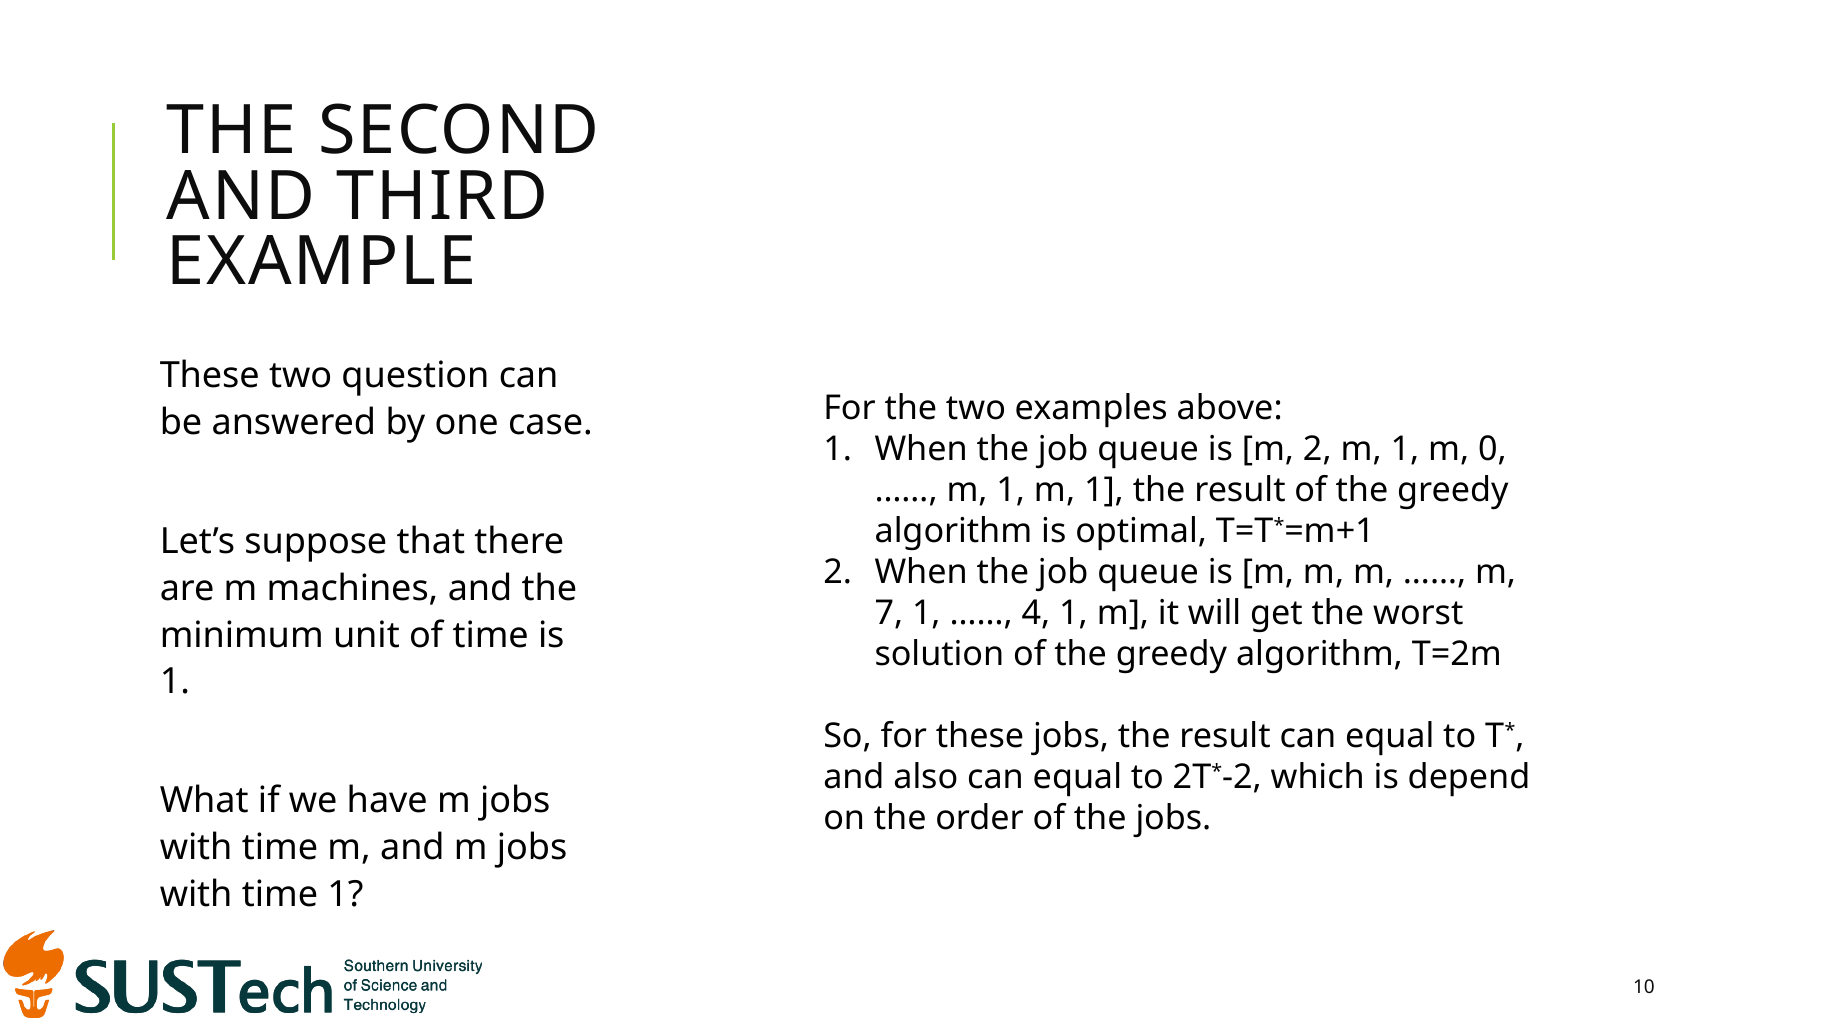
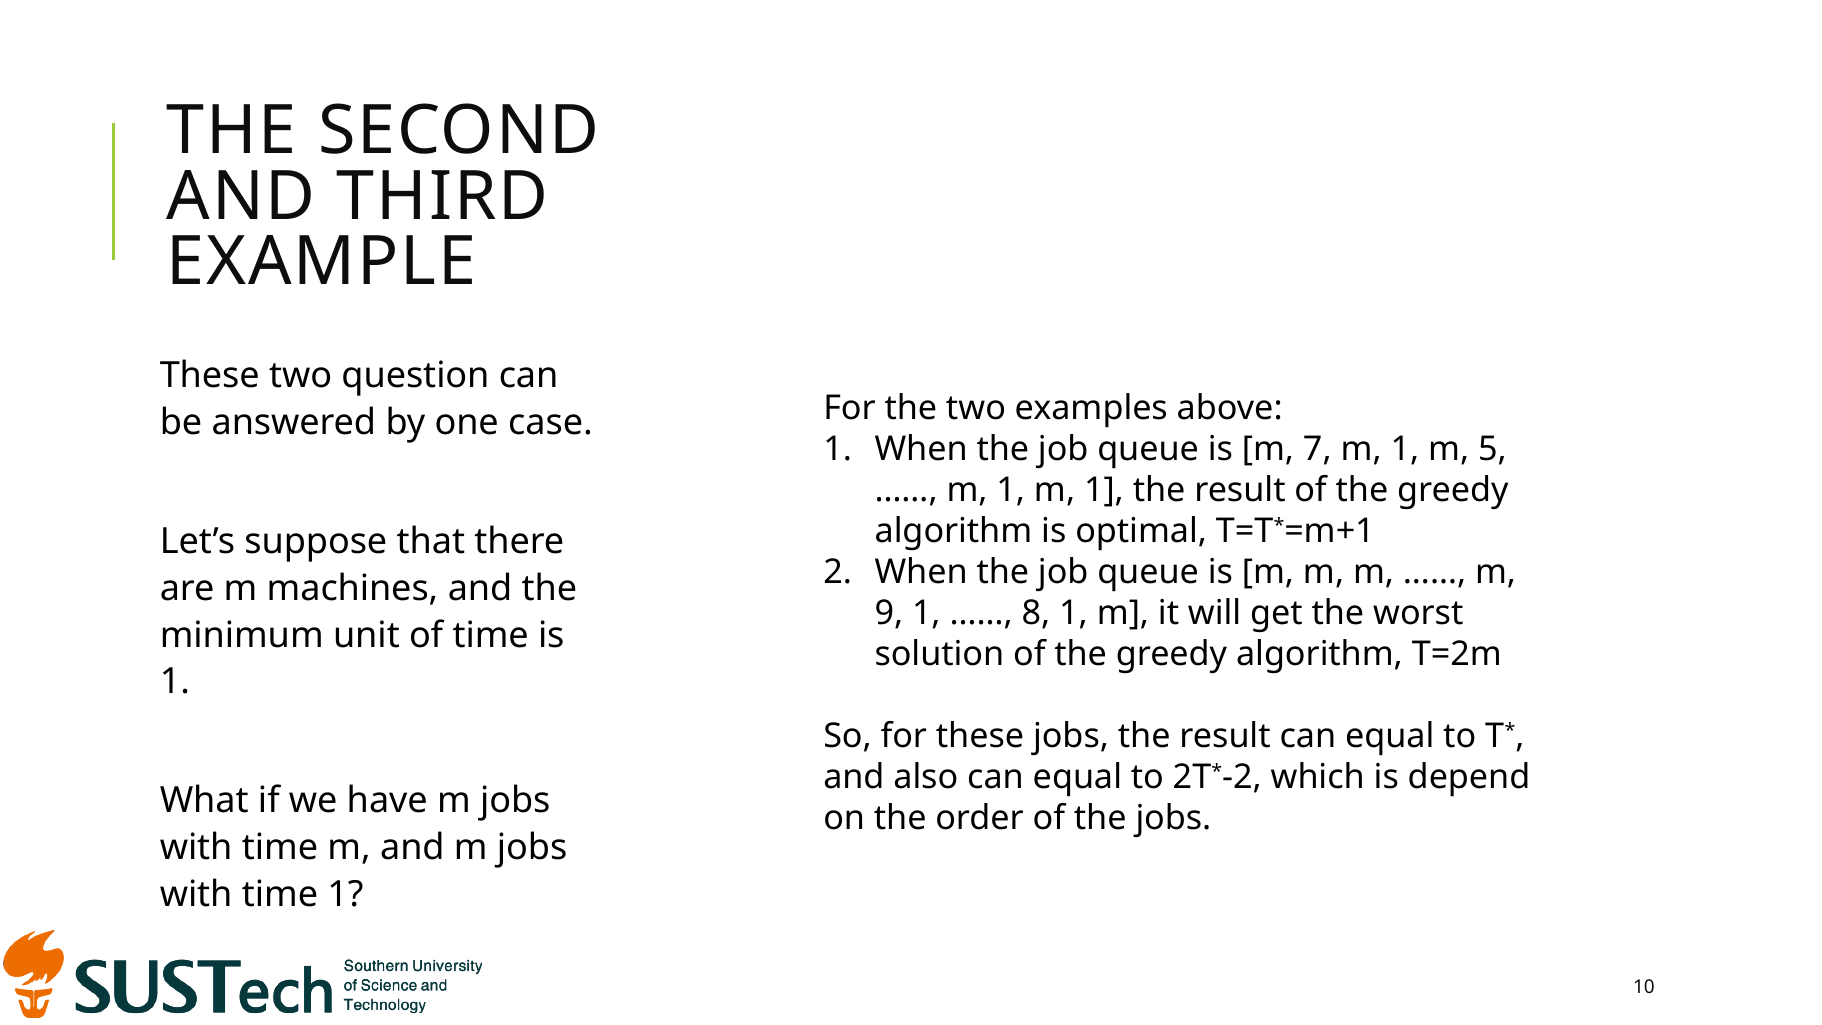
m 2: 2 -> 7 (1317, 450)
0: 0 -> 5 (1492, 450)
7: 7 -> 9 (889, 614)
4: 4 -> 8 (1036, 614)
